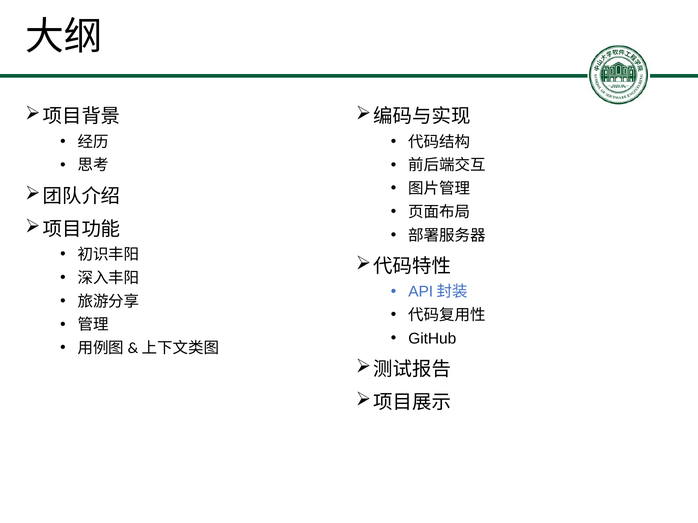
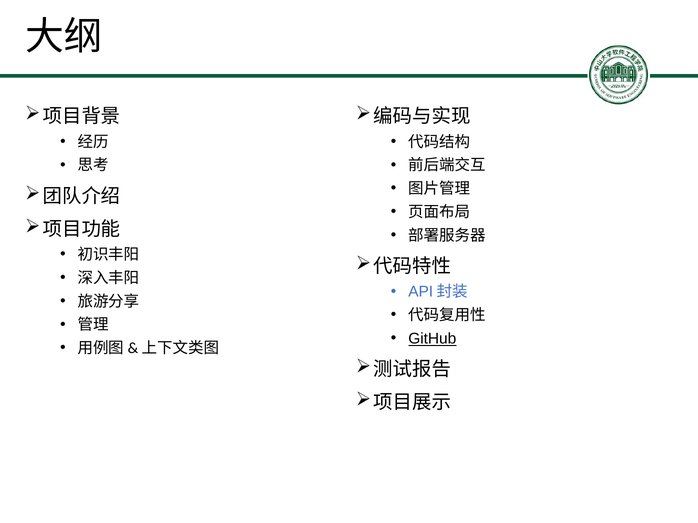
GitHub underline: none -> present (432, 339)
